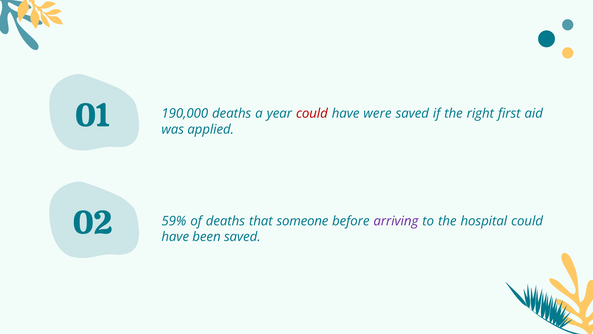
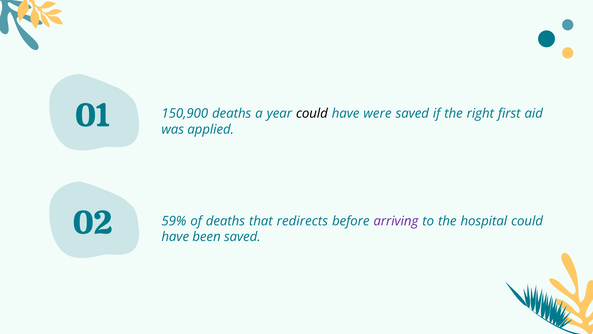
190,000: 190,000 -> 150,900 (185, 113)
could colour: red -> black (312, 113)
someone: someone -> redirects (302, 221)
